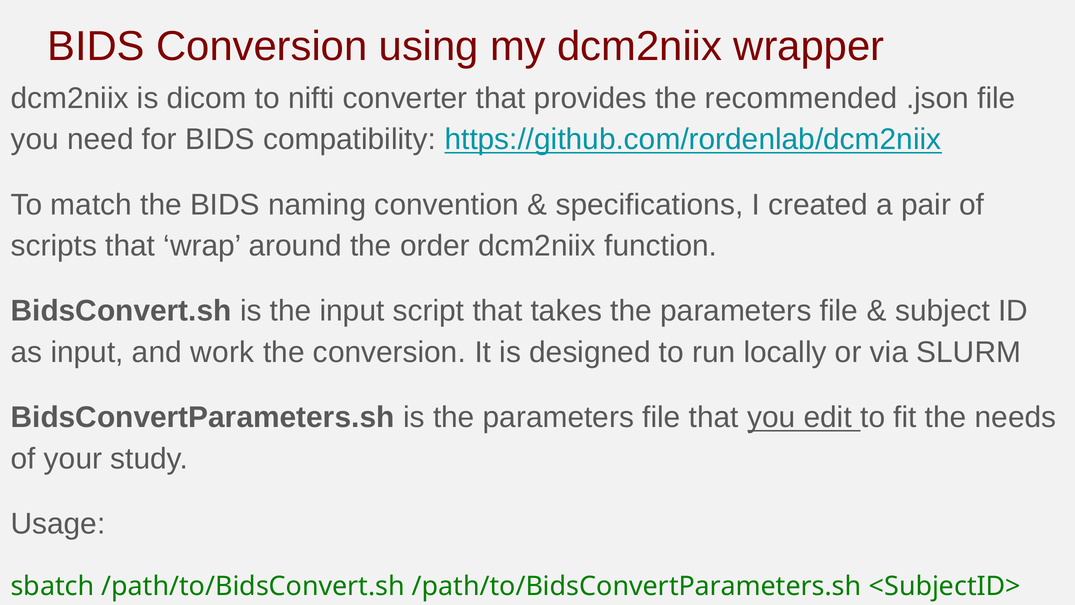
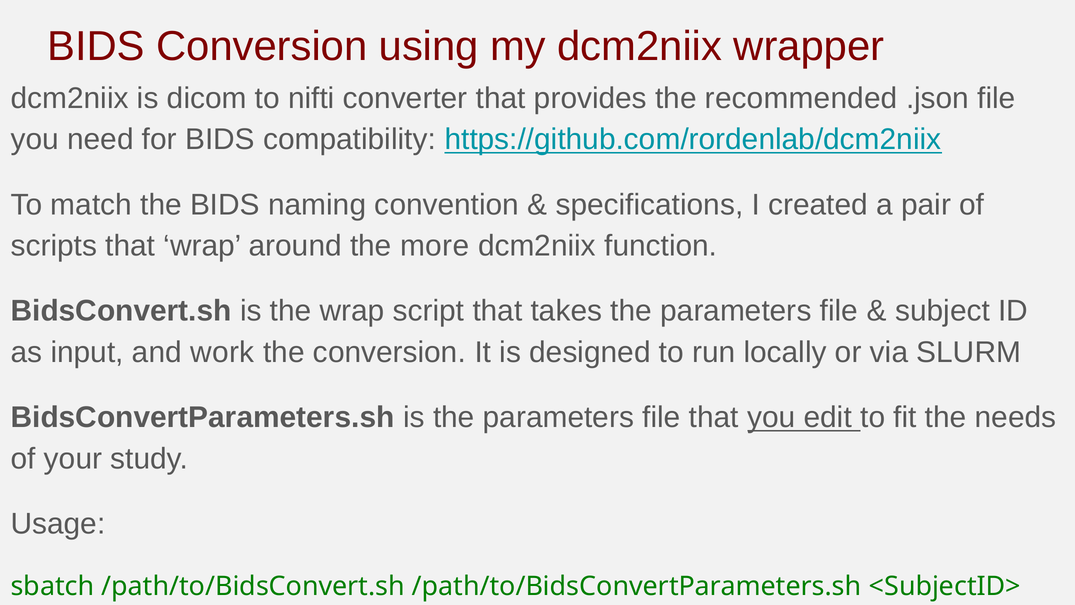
order: order -> more (435, 246)
the input: input -> wrap (352, 311)
